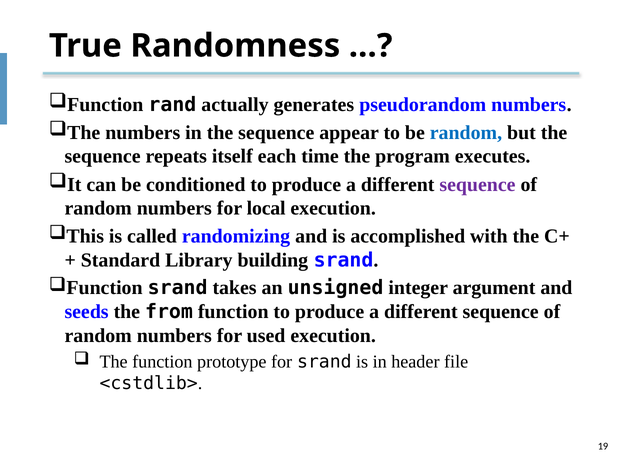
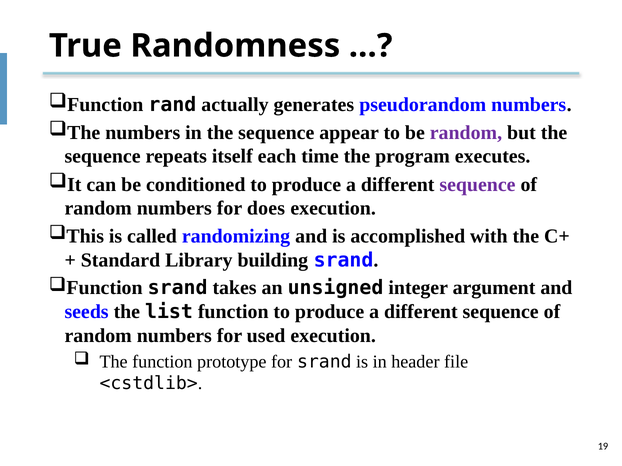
random colour: blue -> purple (466, 133)
local: local -> does (266, 209)
from: from -> list (169, 312)
